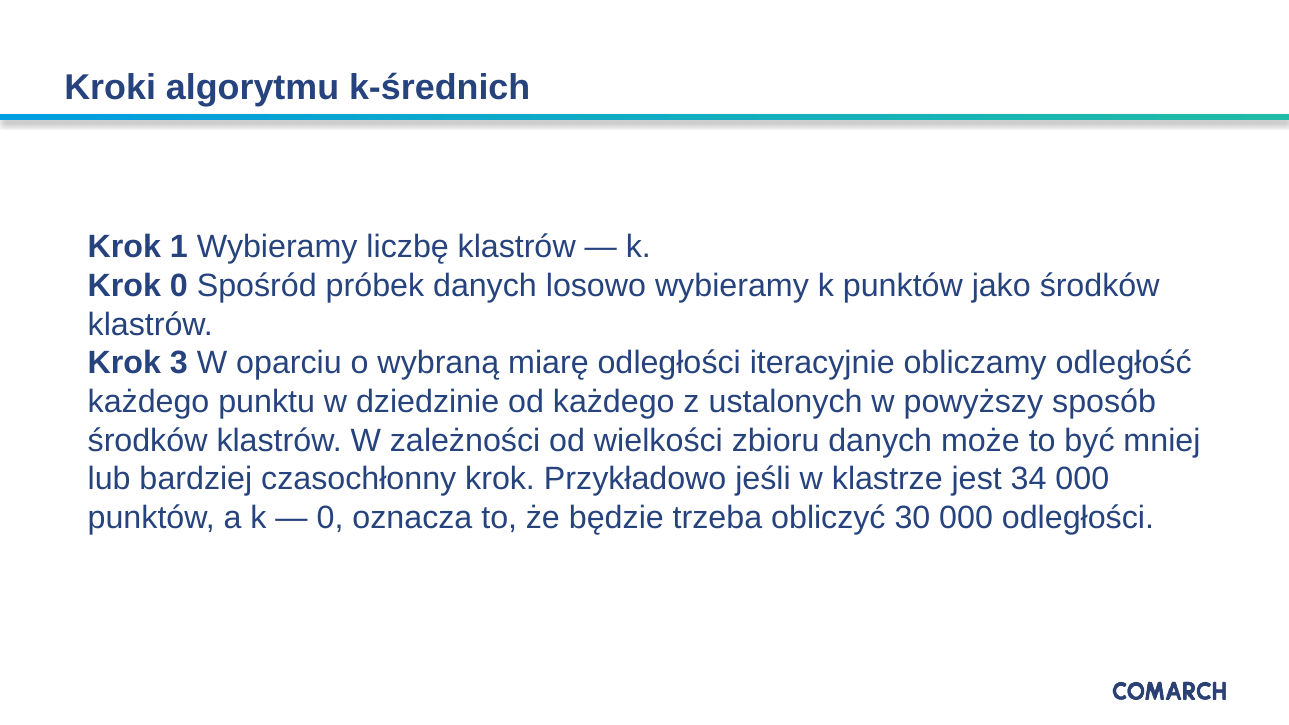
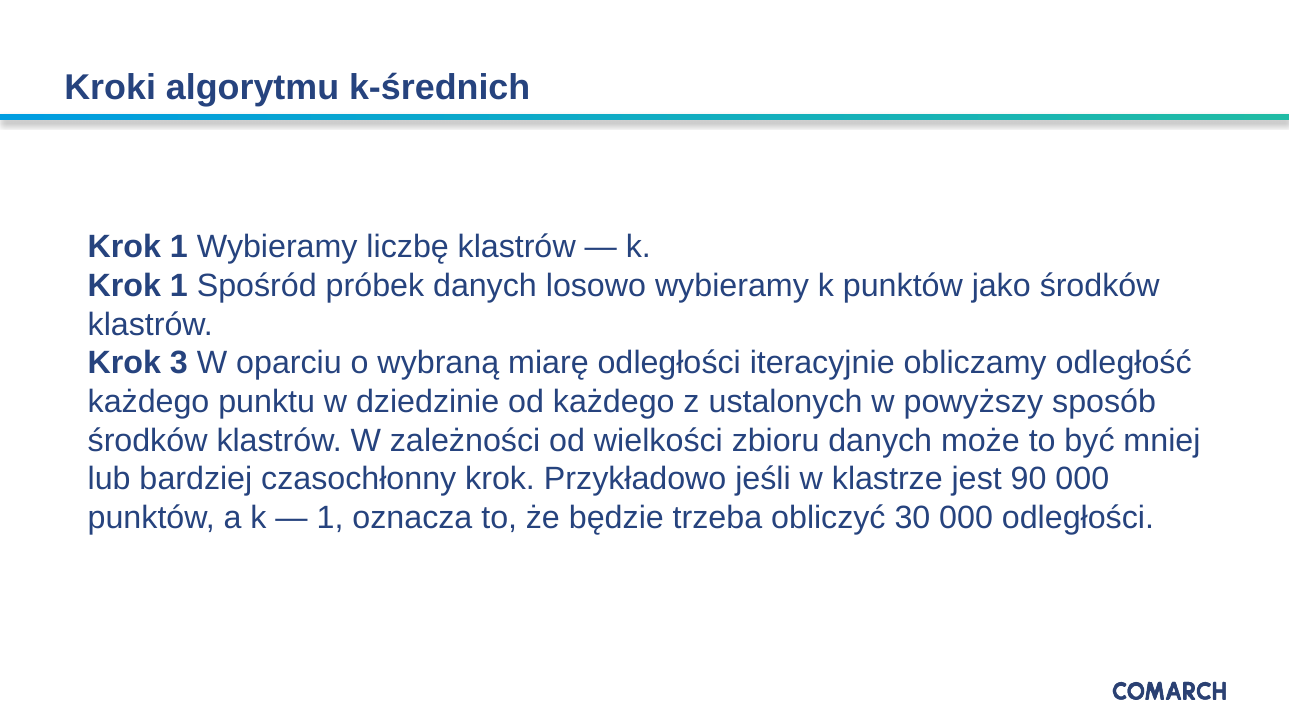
0: 0 -> 1 (179, 286)
34: 34 -> 90 (1029, 479)
0: 0 -> 1 (330, 518)
